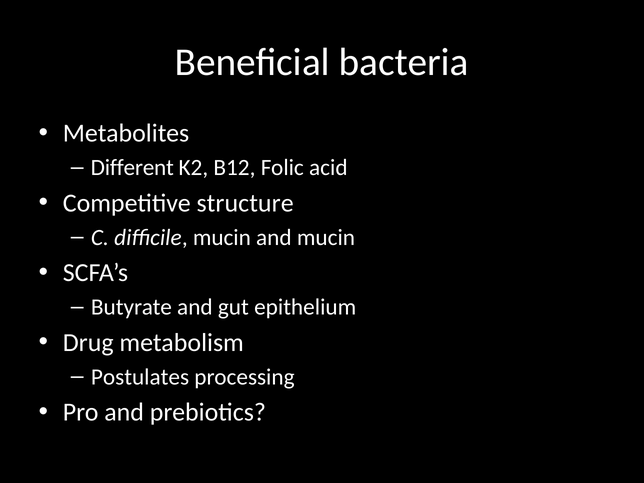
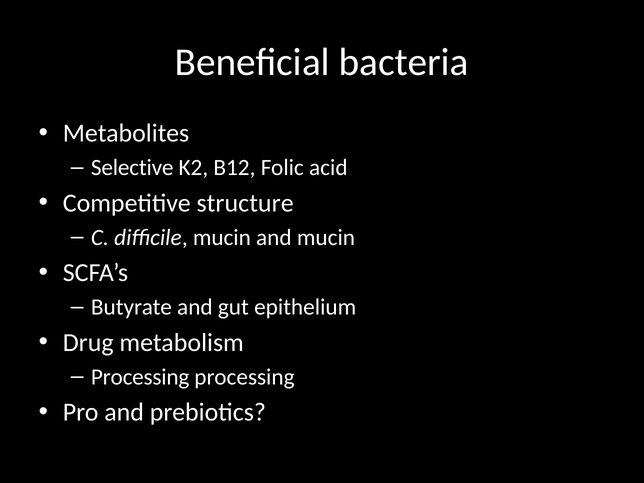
Different: Different -> Selective (132, 168)
Postulates: Postulates -> Processing (140, 377)
